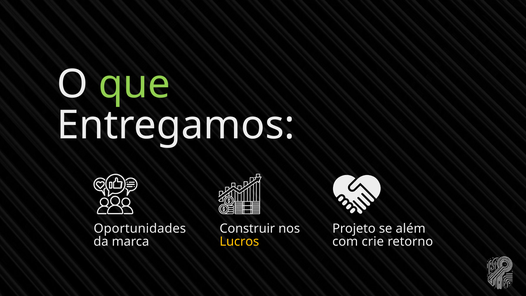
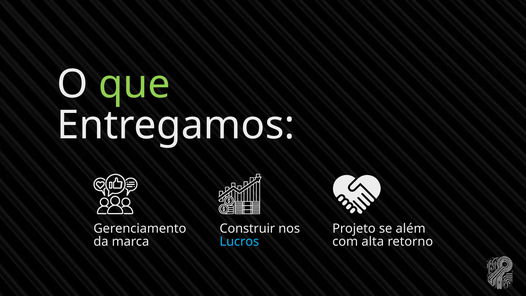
Oportunidades: Oportunidades -> Gerenciamento (140, 229)
Lucros colour: yellow -> light blue (239, 242)
crie: crie -> alta (373, 242)
